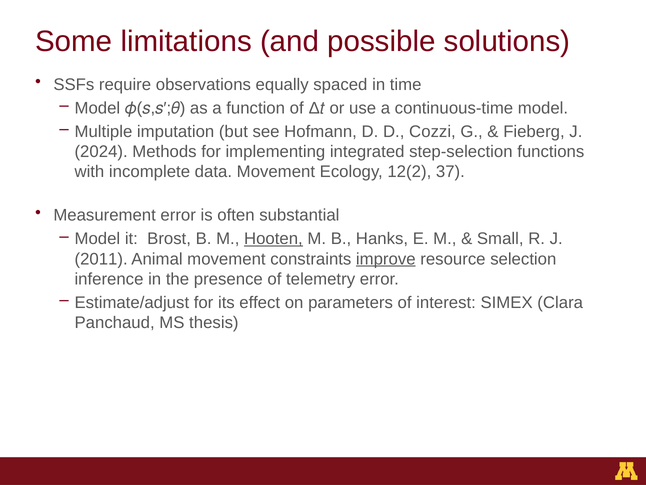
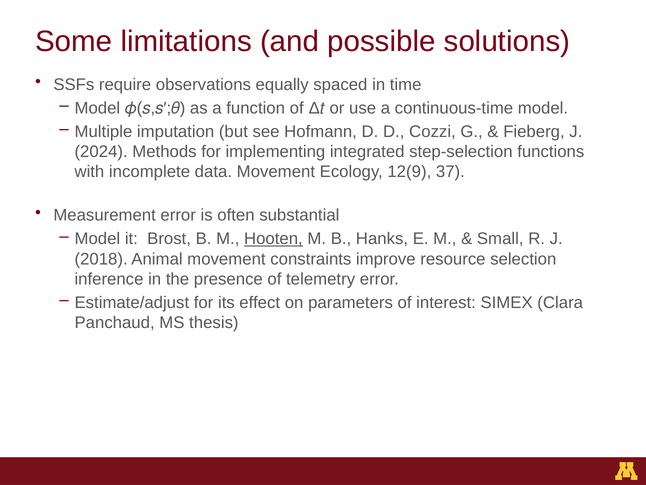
12(2: 12(2 -> 12(9 (409, 172)
2011: 2011 -> 2018 (101, 259)
improve underline: present -> none (386, 259)
